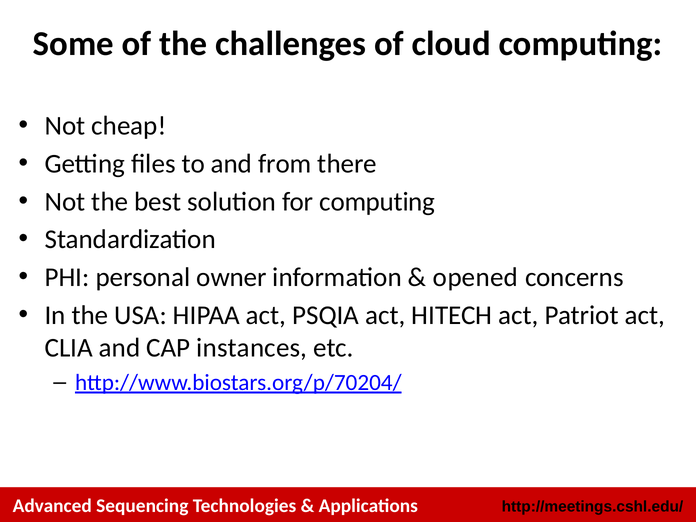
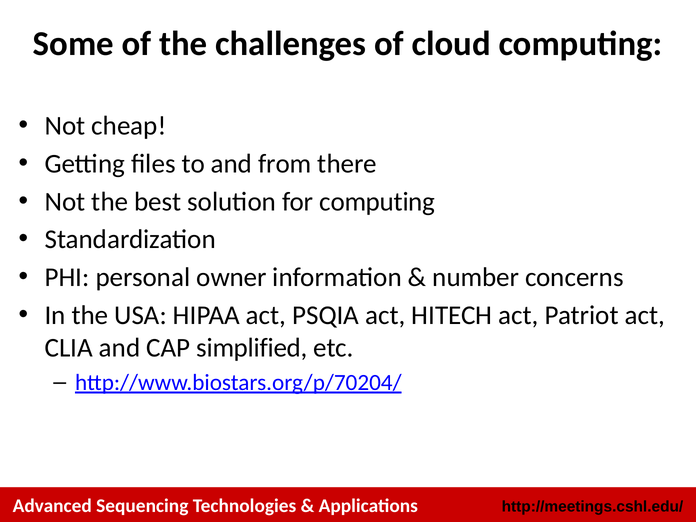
opened: opened -> number (476, 277)
instances: instances -> simplified (252, 348)
